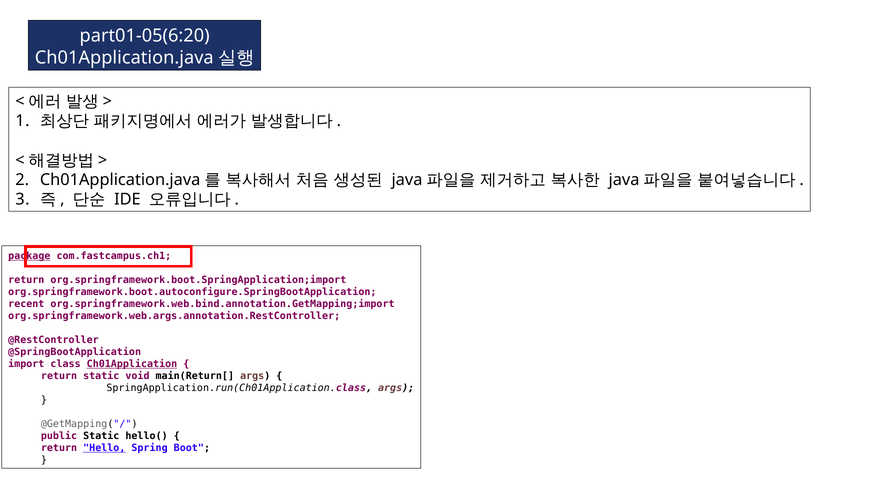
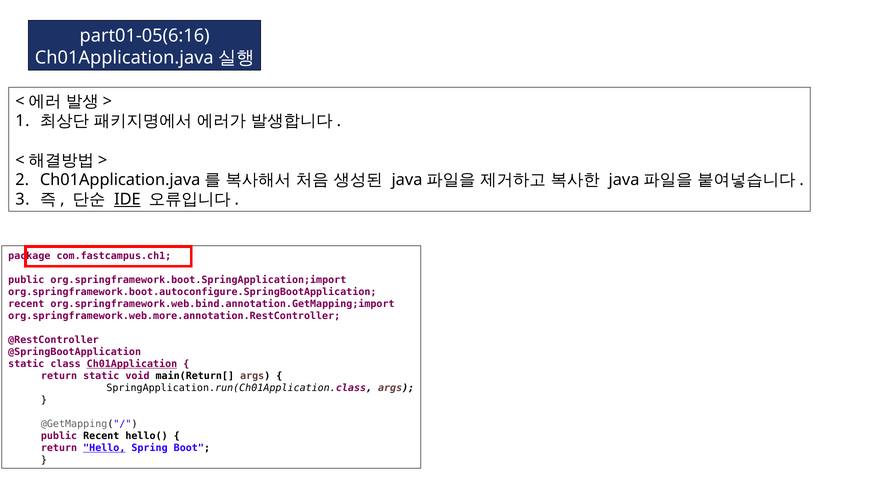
part01-05(6:20: part01-05(6:20 -> part01-05(6:16 (145, 36)
IDE underline: none -> present (127, 199)
package underline: present -> none (29, 256)
return: return -> public (26, 280)
org.springframework.web.args.annotation.RestController: org.springframework.web.args.annotation.RestController -> org.springframework.web.more.annotation.RestController (174, 316)
import: import -> static (26, 364)
public Static: Static -> Recent (101, 436)
